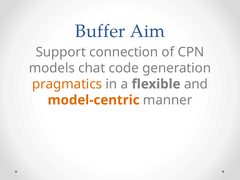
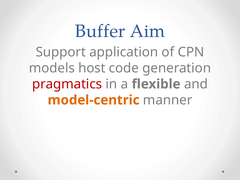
connection: connection -> application (124, 52)
chat: chat -> host (92, 68)
pragmatics colour: orange -> red (67, 84)
